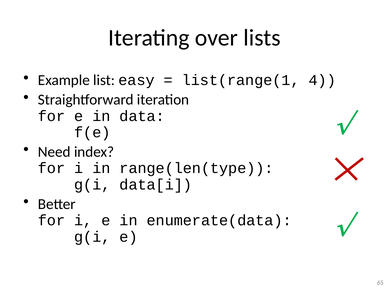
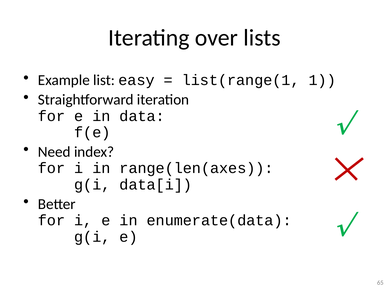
4: 4 -> 1 (322, 80)
range(len(type: range(len(type -> range(len(axes (197, 168)
